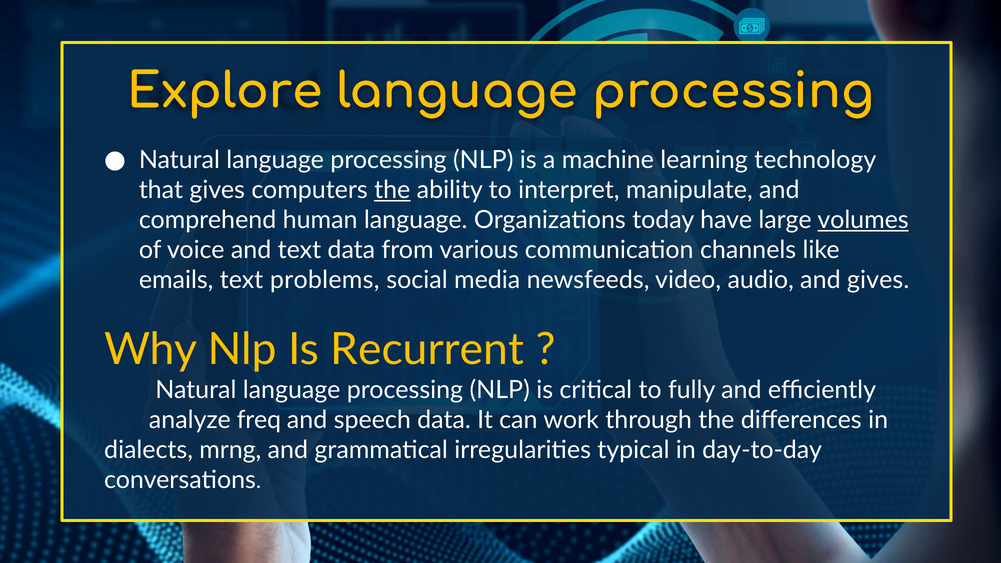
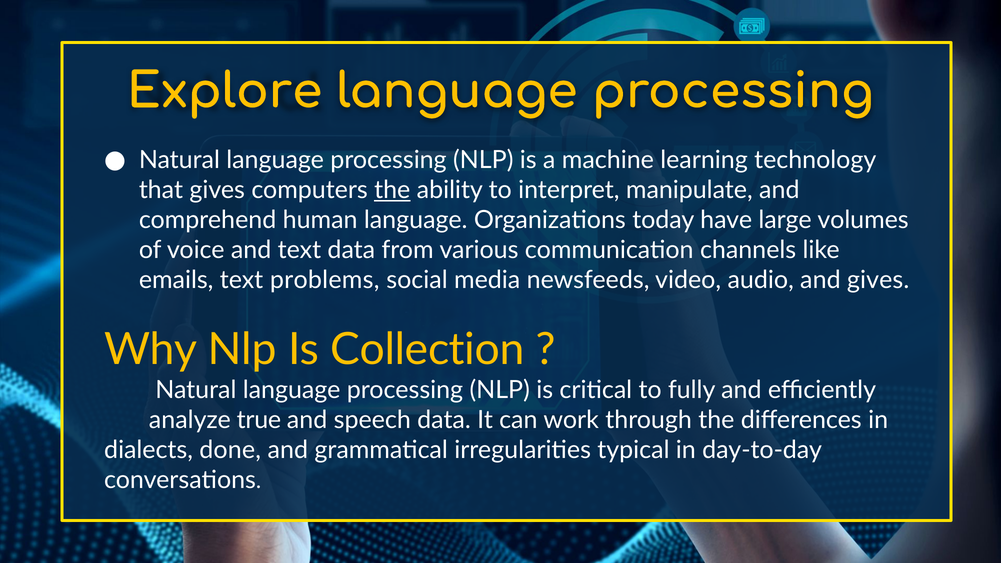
volumes underline: present -> none (863, 220)
Recurrent: Recurrent -> Collection (427, 350)
freq: freq -> true (259, 420)
mrng: mrng -> done (230, 450)
